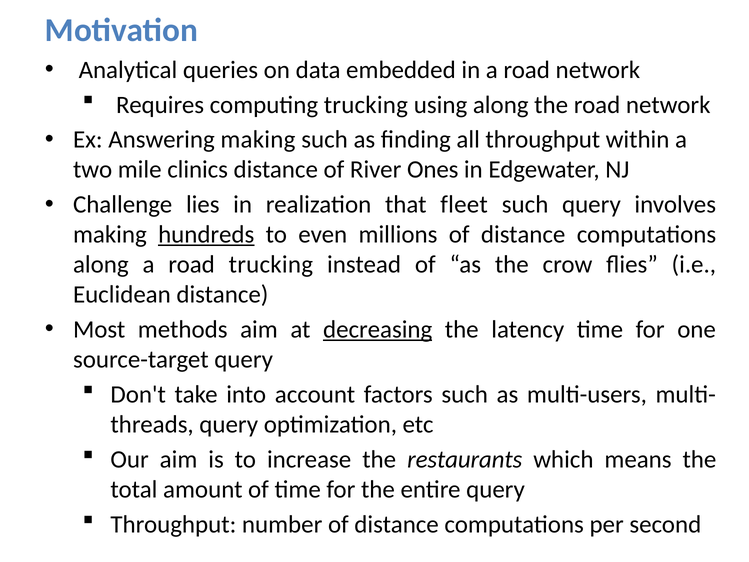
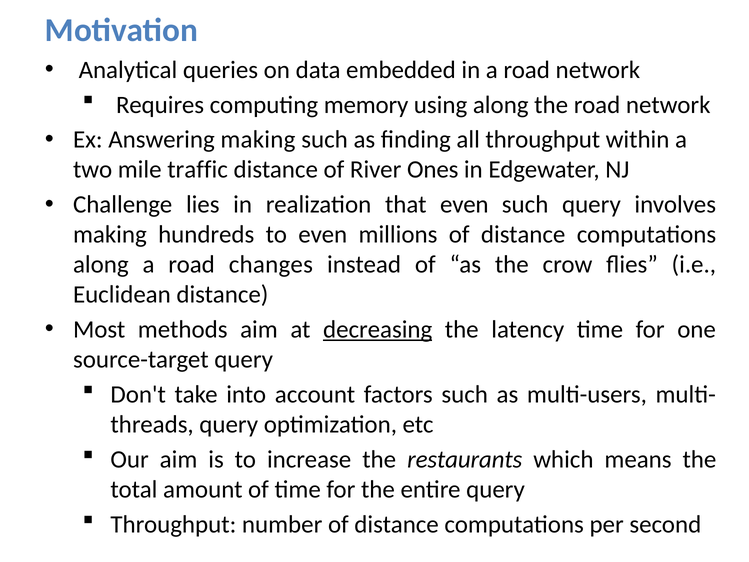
computing trucking: trucking -> memory (366, 105)
clinics: clinics -> traffic (198, 170)
that fleet: fleet -> even (464, 205)
hundreds underline: present -> none (206, 235)
road trucking: trucking -> changes (271, 264)
